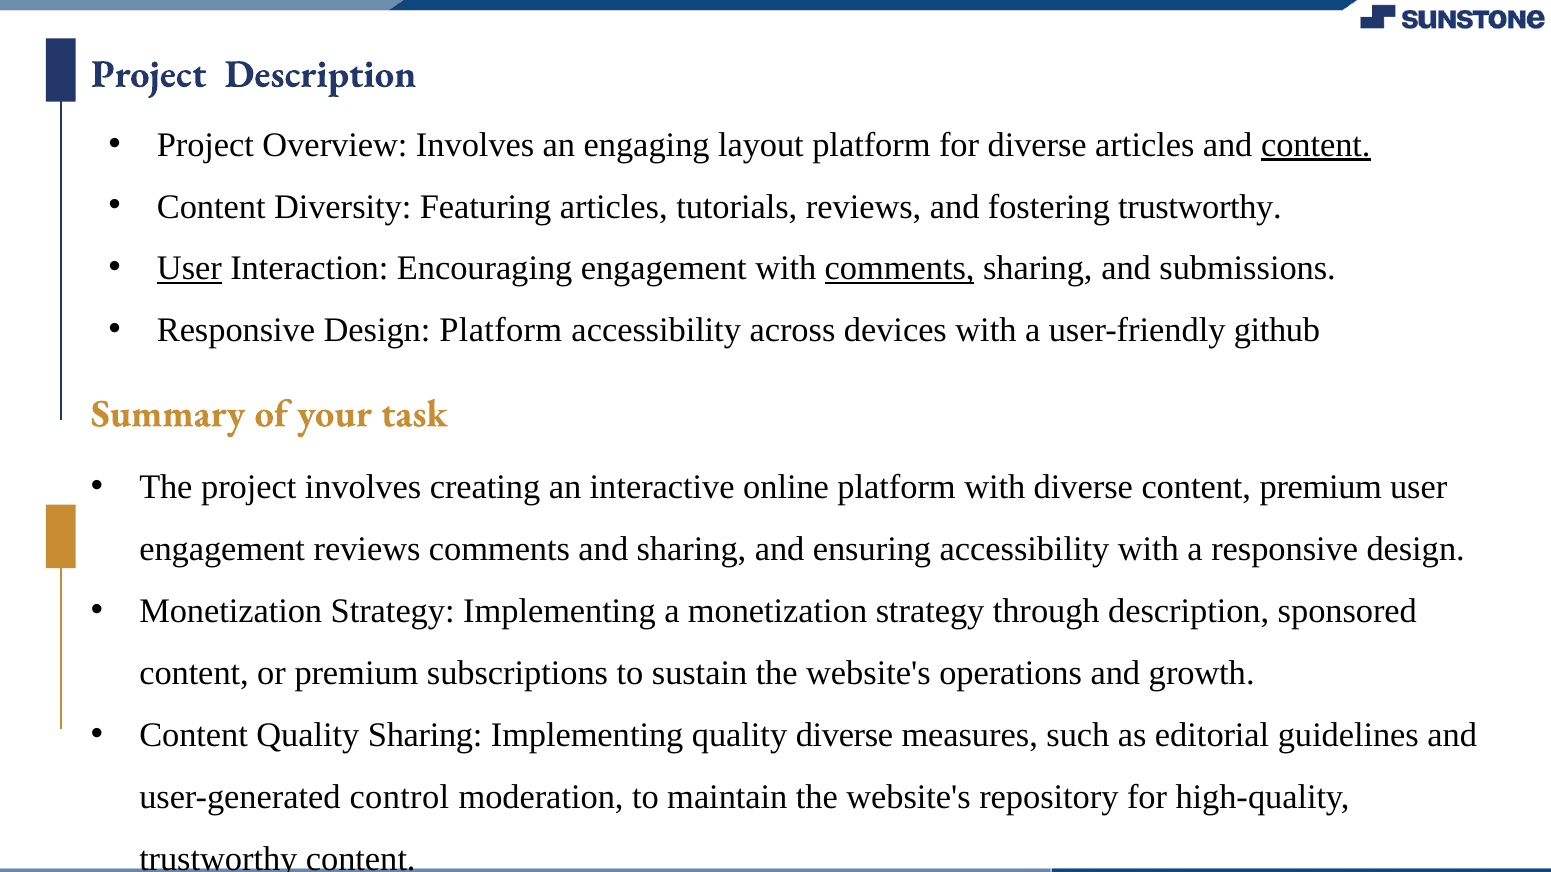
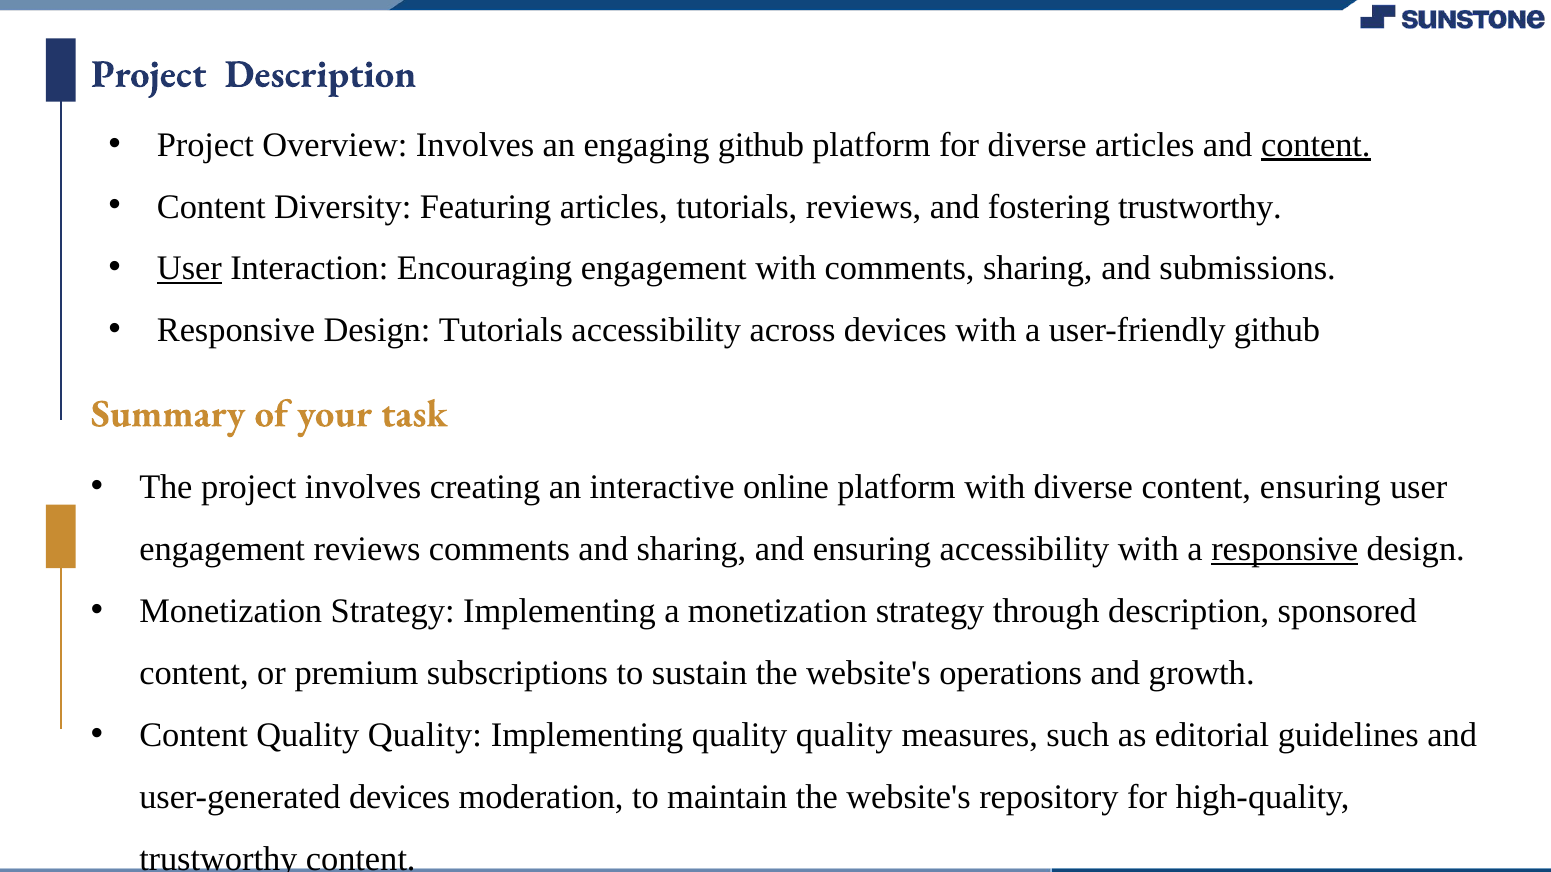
engaging layout: layout -> github (761, 145)
comments underline: present -> none (900, 269)
Design Platform: Platform -> Tutorials (501, 331)
content premium: premium -> ensuring (1320, 487)
responsive underline: none -> present (1285, 549)
Content Quality Sharing: Sharing -> Quality (425, 735)
Implementing quality diverse: diverse -> quality (844, 735)
user-generated control: control -> devices (400, 797)
